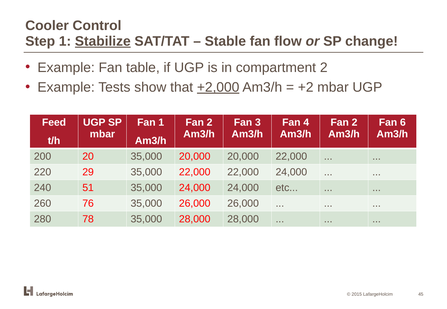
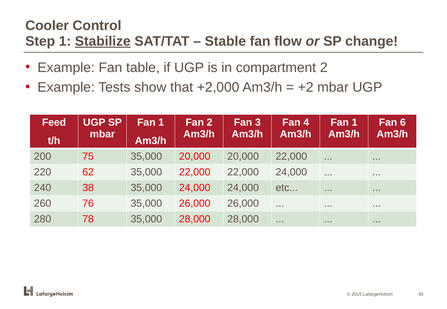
+2,000 underline: present -> none (218, 87)
2: 2 -> 1 (355, 123)
20: 20 -> 75 (88, 157)
29: 29 -> 62 (88, 173)
51: 51 -> 38 (88, 188)
